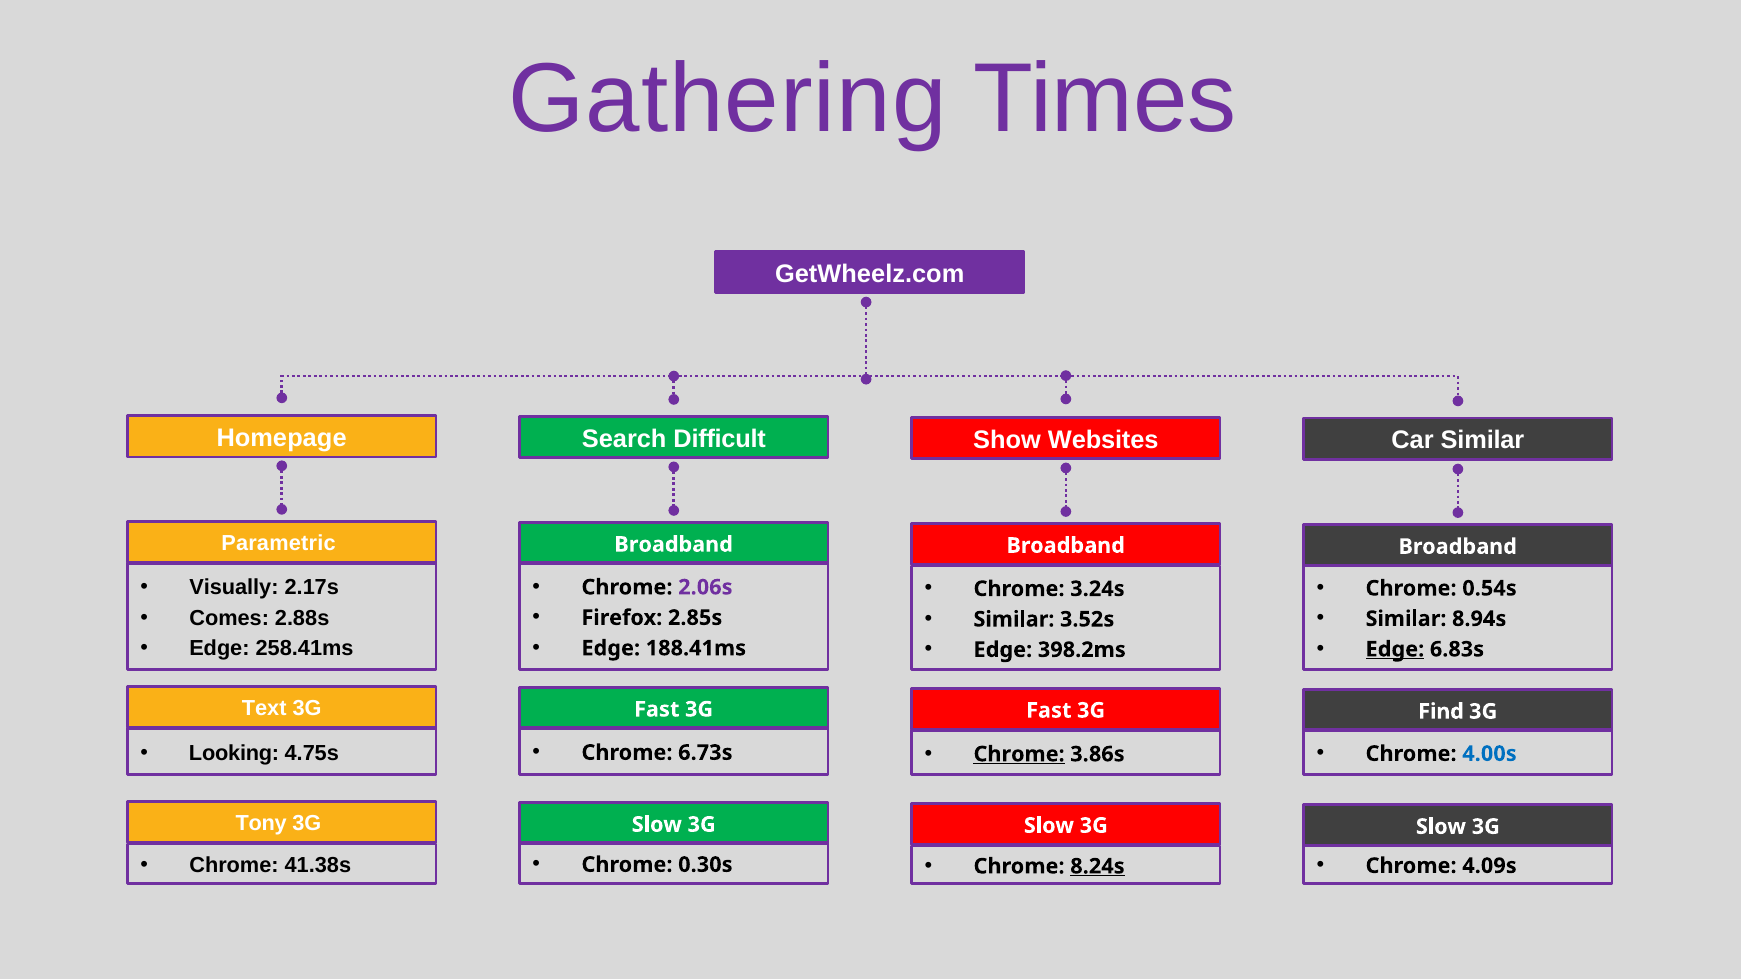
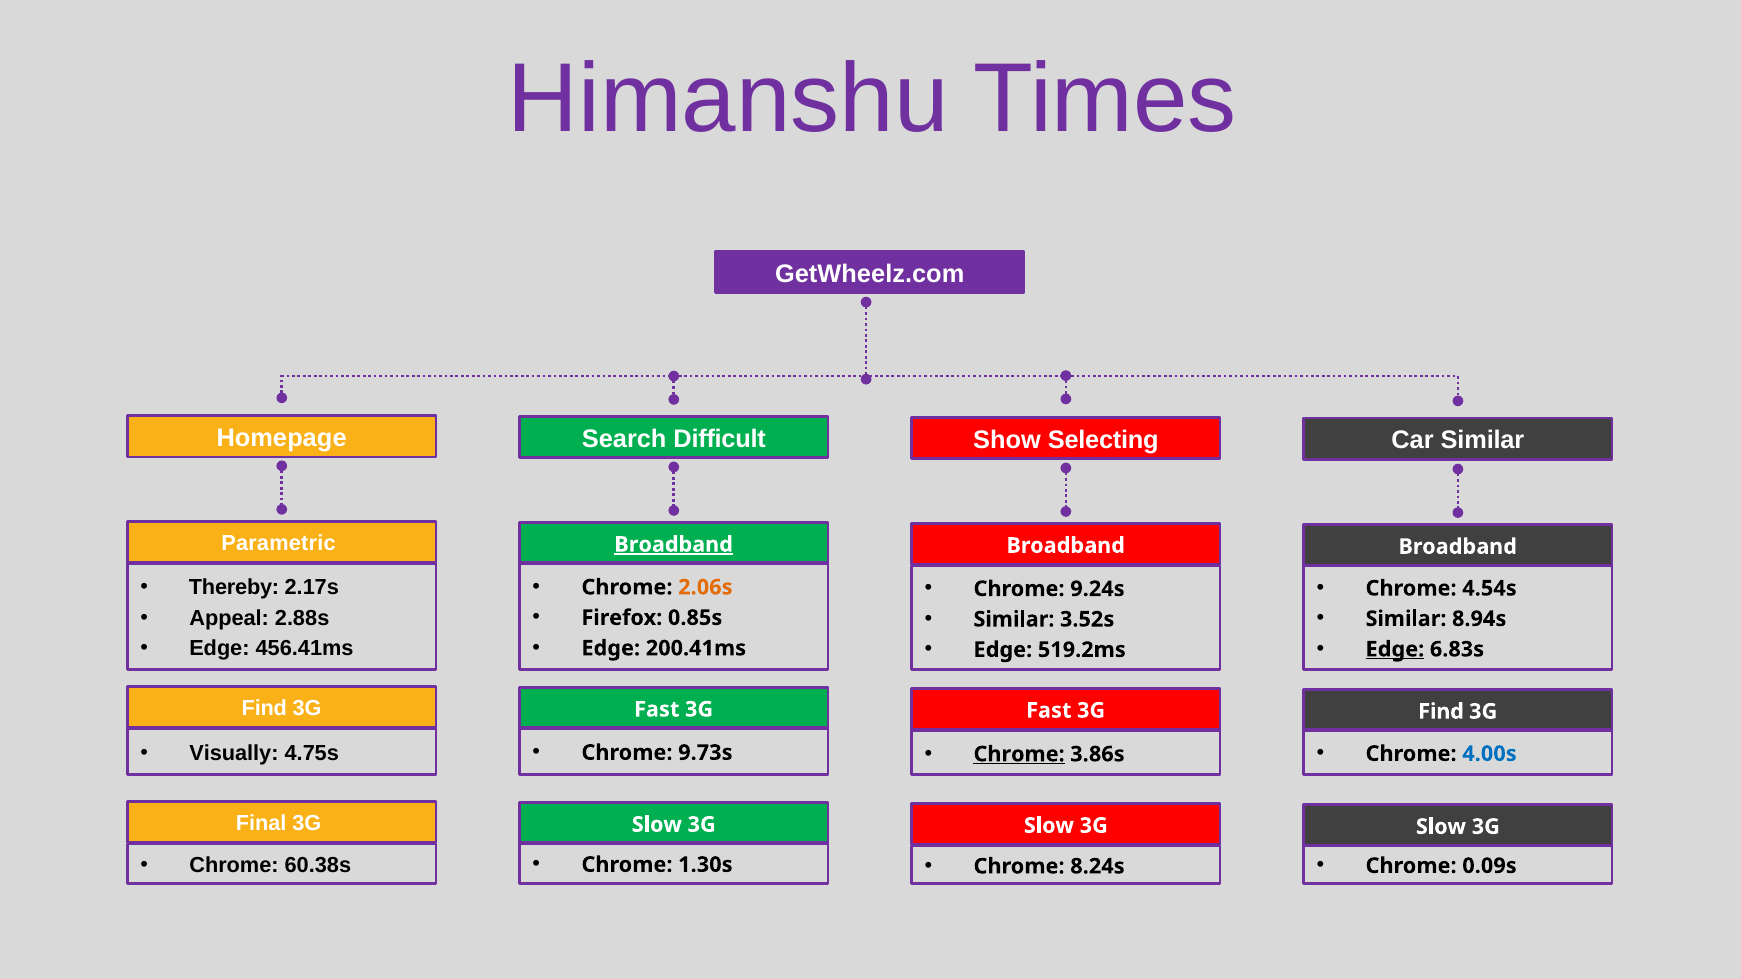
Gathering: Gathering -> Himanshu (728, 100)
Websites: Websites -> Selecting (1103, 440)
Broadband underline: none -> present (674, 545)
2.06s colour: purple -> orange (705, 587)
Visually: Visually -> Thereby (234, 588)
0.54s: 0.54s -> 4.54s (1489, 589)
3.24s: 3.24s -> 9.24s (1097, 589)
2.85s: 2.85s -> 0.85s (695, 618)
Comes: Comes -> Appeal (229, 618)
188.41ms: 188.41ms -> 200.41ms (696, 648)
258.41ms: 258.41ms -> 456.41ms (305, 649)
398.2ms: 398.2ms -> 519.2ms (1082, 650)
Text: Text -> Find (264, 709)
6.73s: 6.73s -> 9.73s (705, 753)
Looking: Looking -> Visually (234, 753)
Tony: Tony -> Final (261, 824)
0.30s: 0.30s -> 1.30s (705, 865)
41.38s: 41.38s -> 60.38s (318, 866)
4.09s: 4.09s -> 0.09s (1489, 866)
8.24s underline: present -> none (1097, 867)
